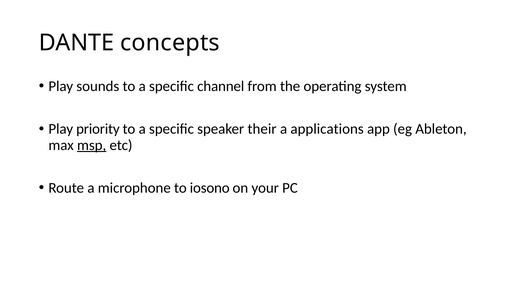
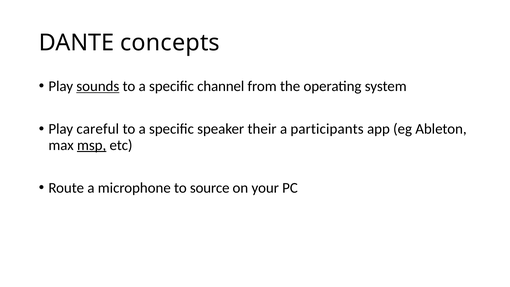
sounds underline: none -> present (98, 86)
priority: priority -> careful (98, 129)
applications: applications -> participants (327, 129)
iosono: iosono -> source (210, 188)
